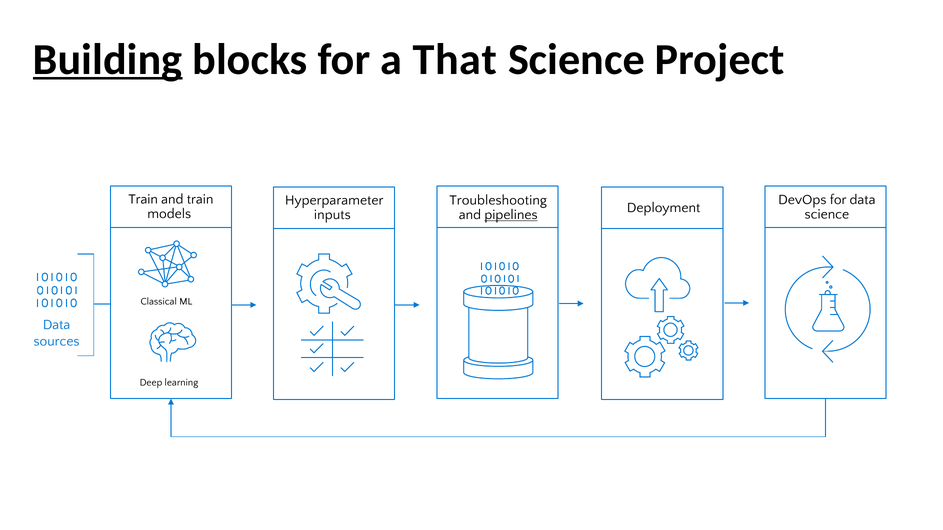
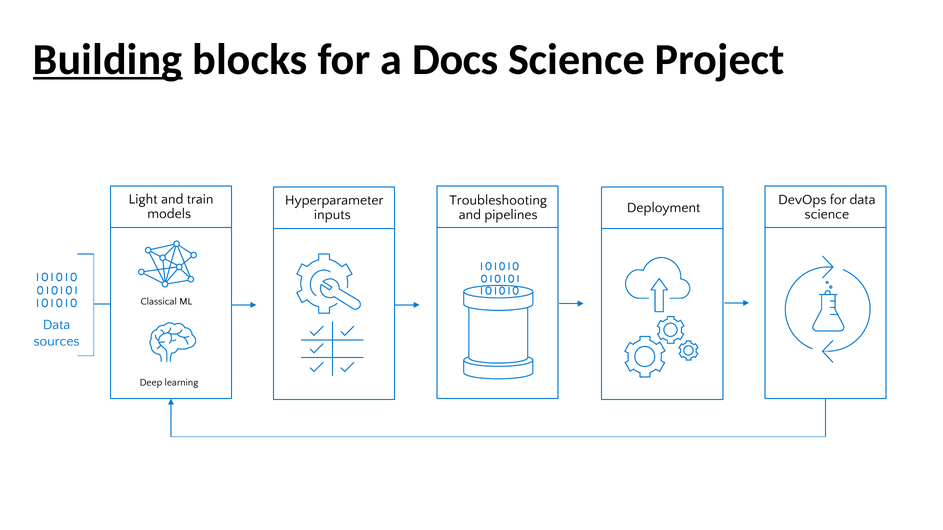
That: That -> Docs (455, 59)
Train: Train -> Light (143, 199)
pipelines underline: present -> none (511, 215)
